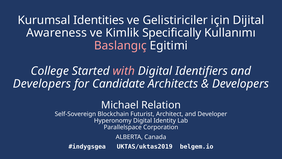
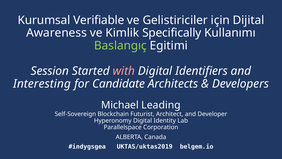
Identities: Identities -> Verifiable (99, 20)
Baslangıç colour: pink -> light green (120, 45)
College: College -> Session (50, 71)
Developers: Developers -> Interesting (42, 84)
Relation: Relation -> Leading (161, 105)
